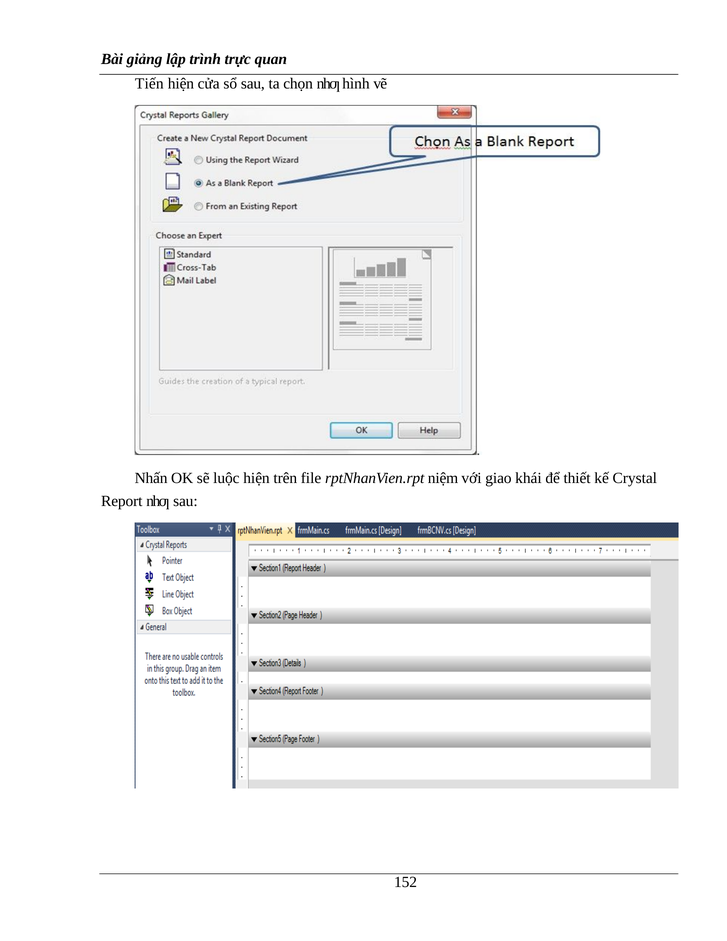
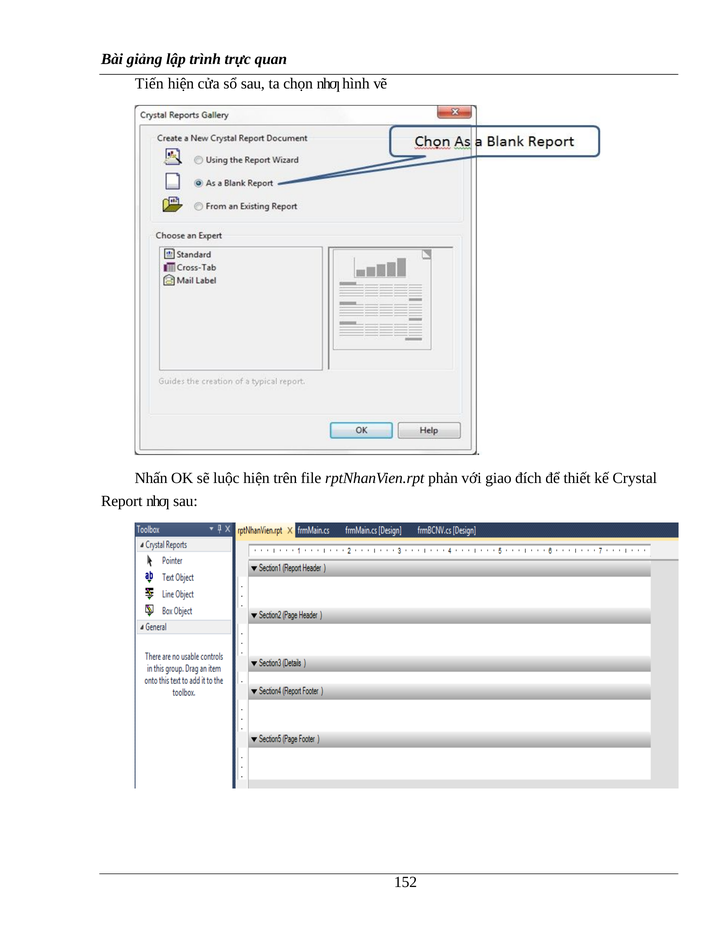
niệm: niệm -> phản (443, 478)
khái: khái -> đích (528, 478)
